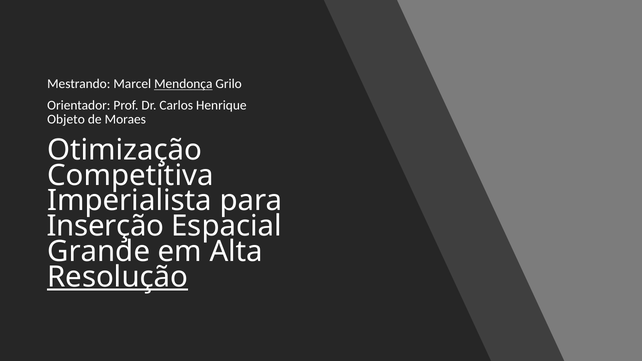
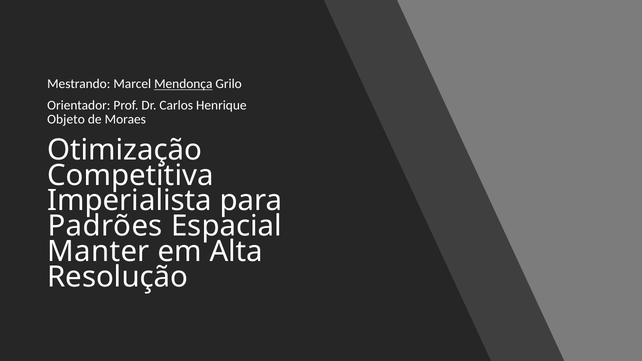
Inserção: Inserção -> Padrões (105, 226)
Grande: Grande -> Manter (99, 252)
Resolução underline: present -> none (118, 277)
